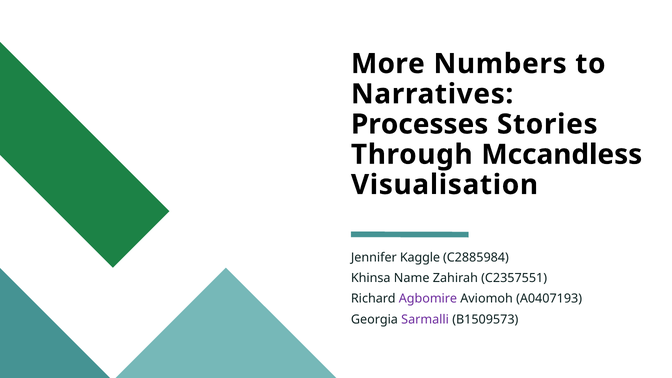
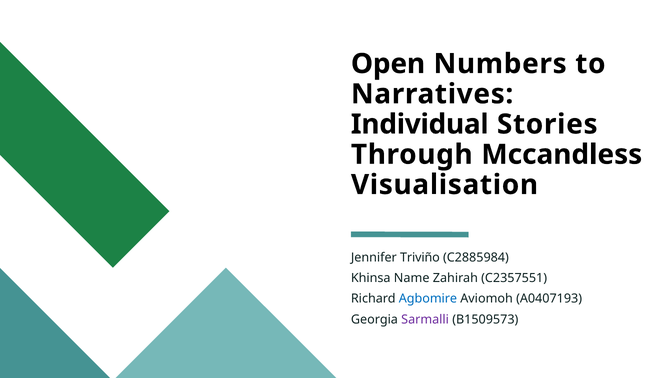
More: More -> Open (388, 64)
Processes: Processes -> Individual (420, 124)
Kaggle: Kaggle -> Triviño (420, 258)
Agbomire colour: purple -> blue (428, 299)
